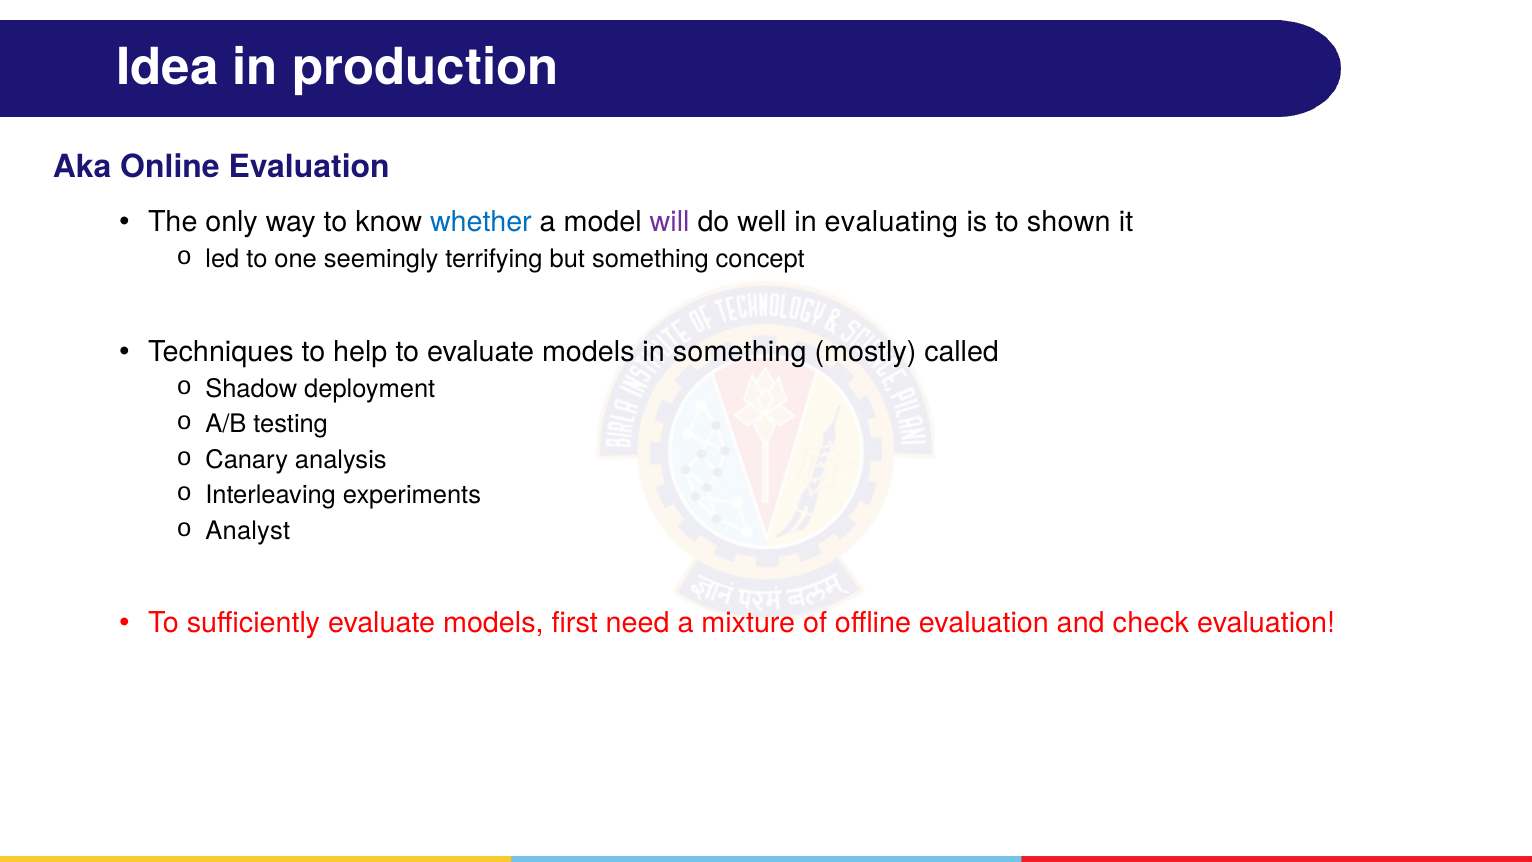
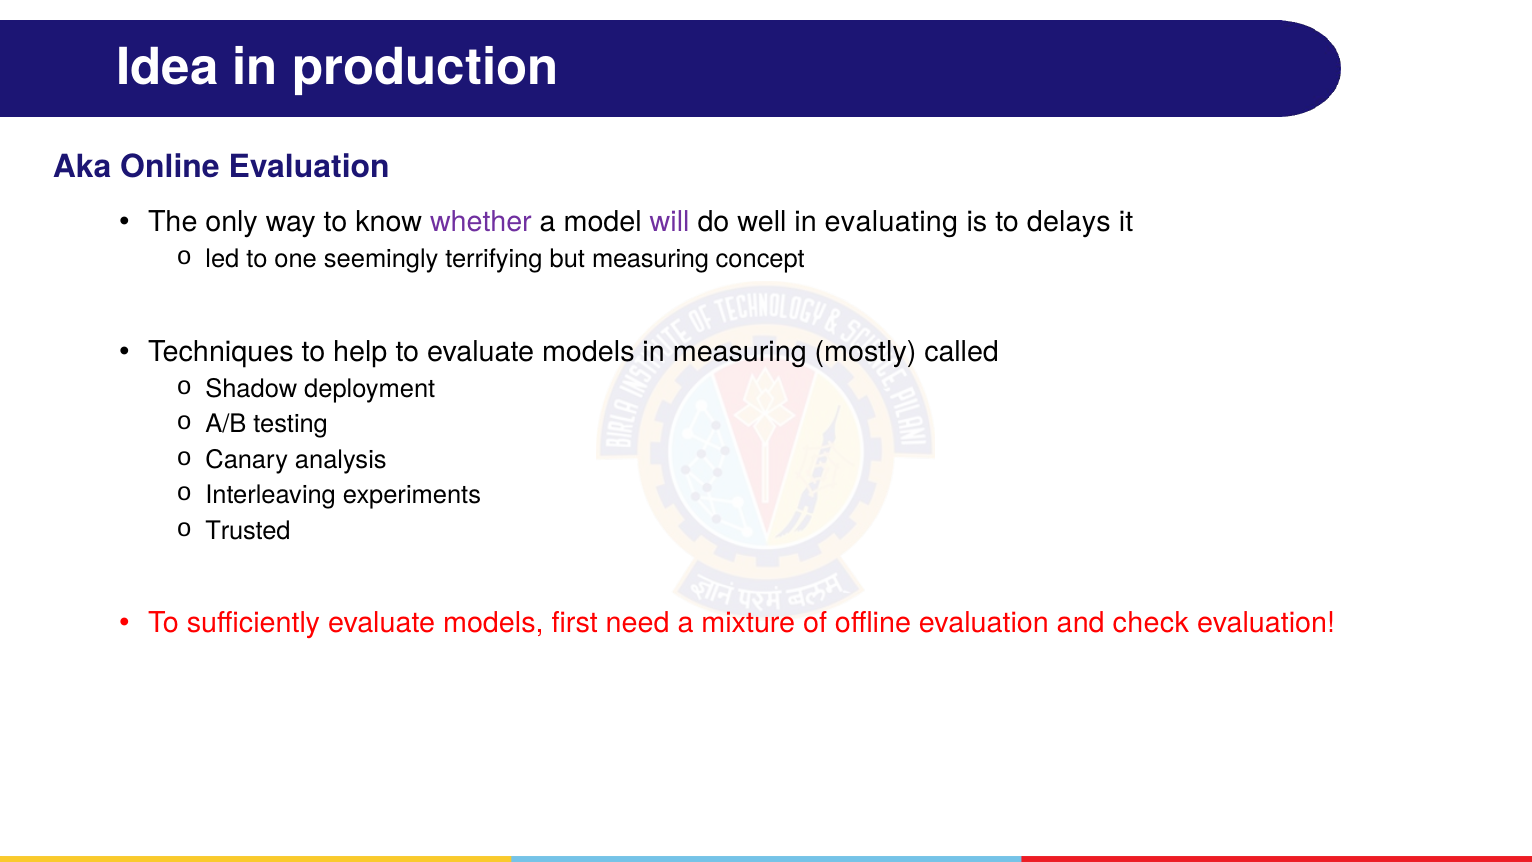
whether colour: blue -> purple (481, 222)
shown: shown -> delays (1069, 222)
but something: something -> measuring (651, 259)
in something: something -> measuring (740, 352)
Analyst: Analyst -> Trusted (248, 531)
